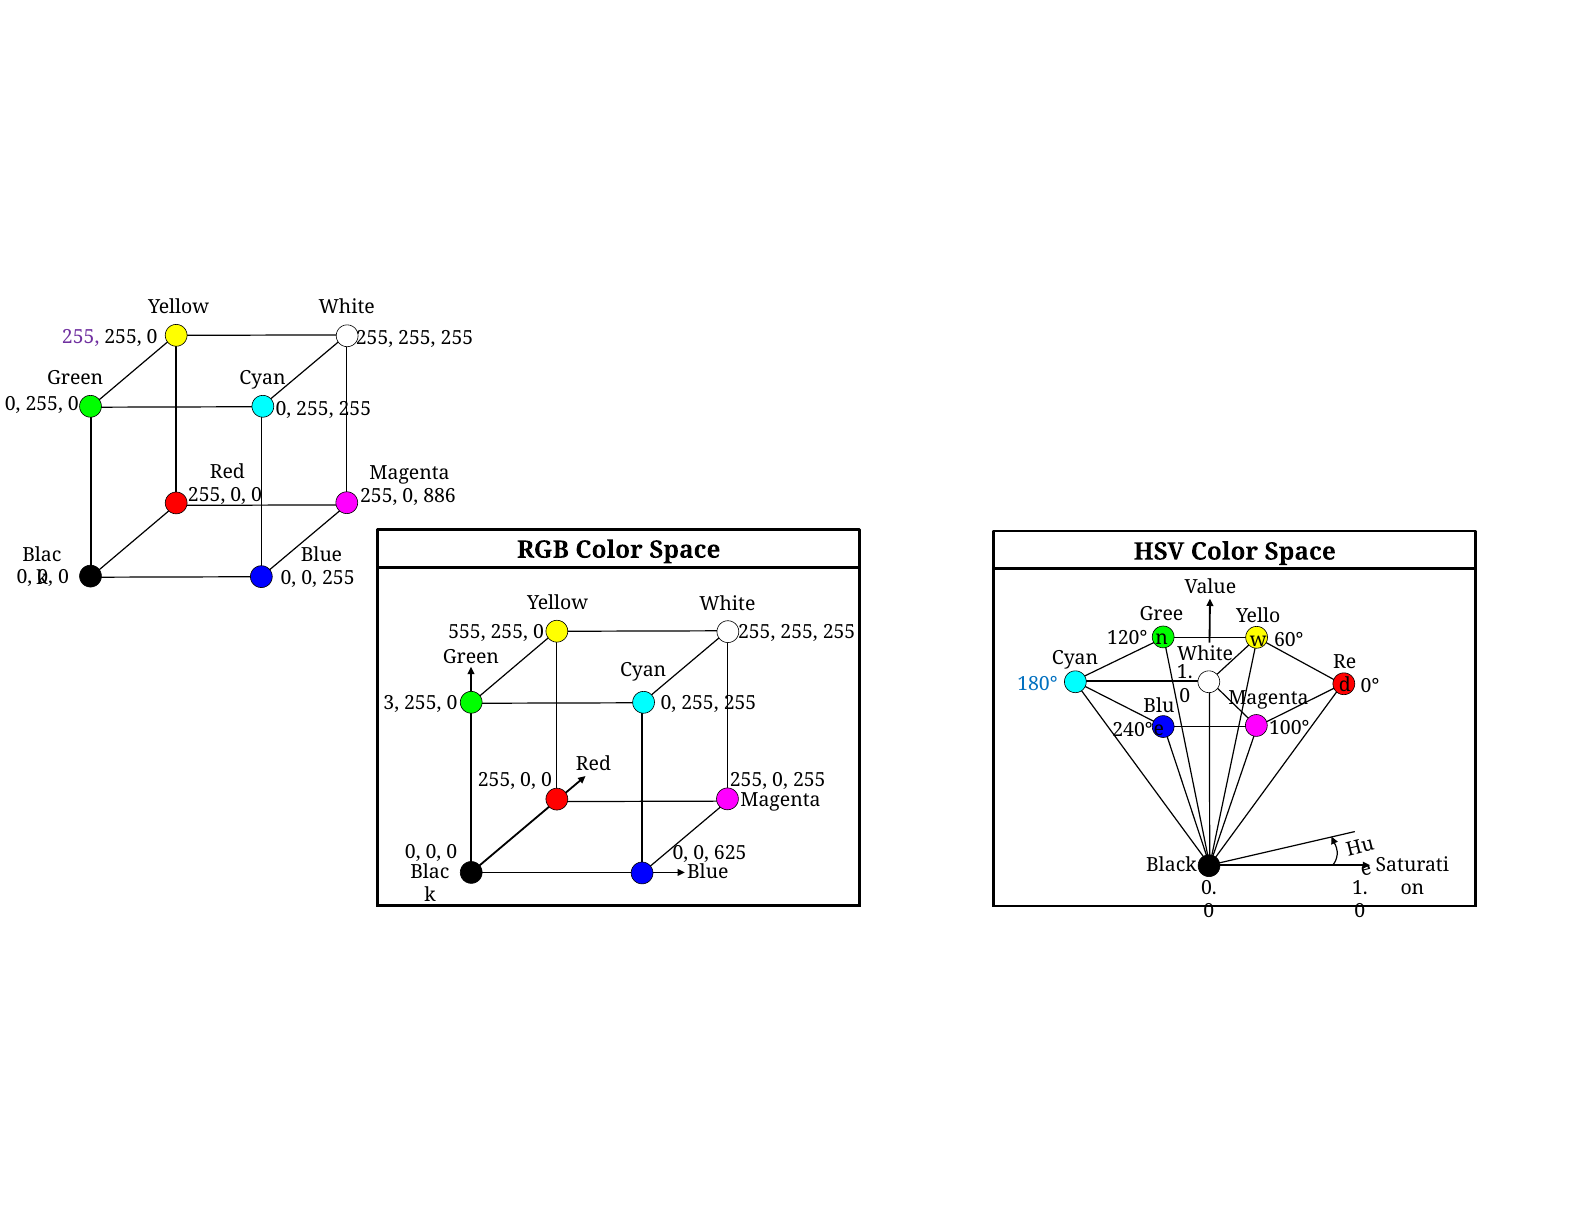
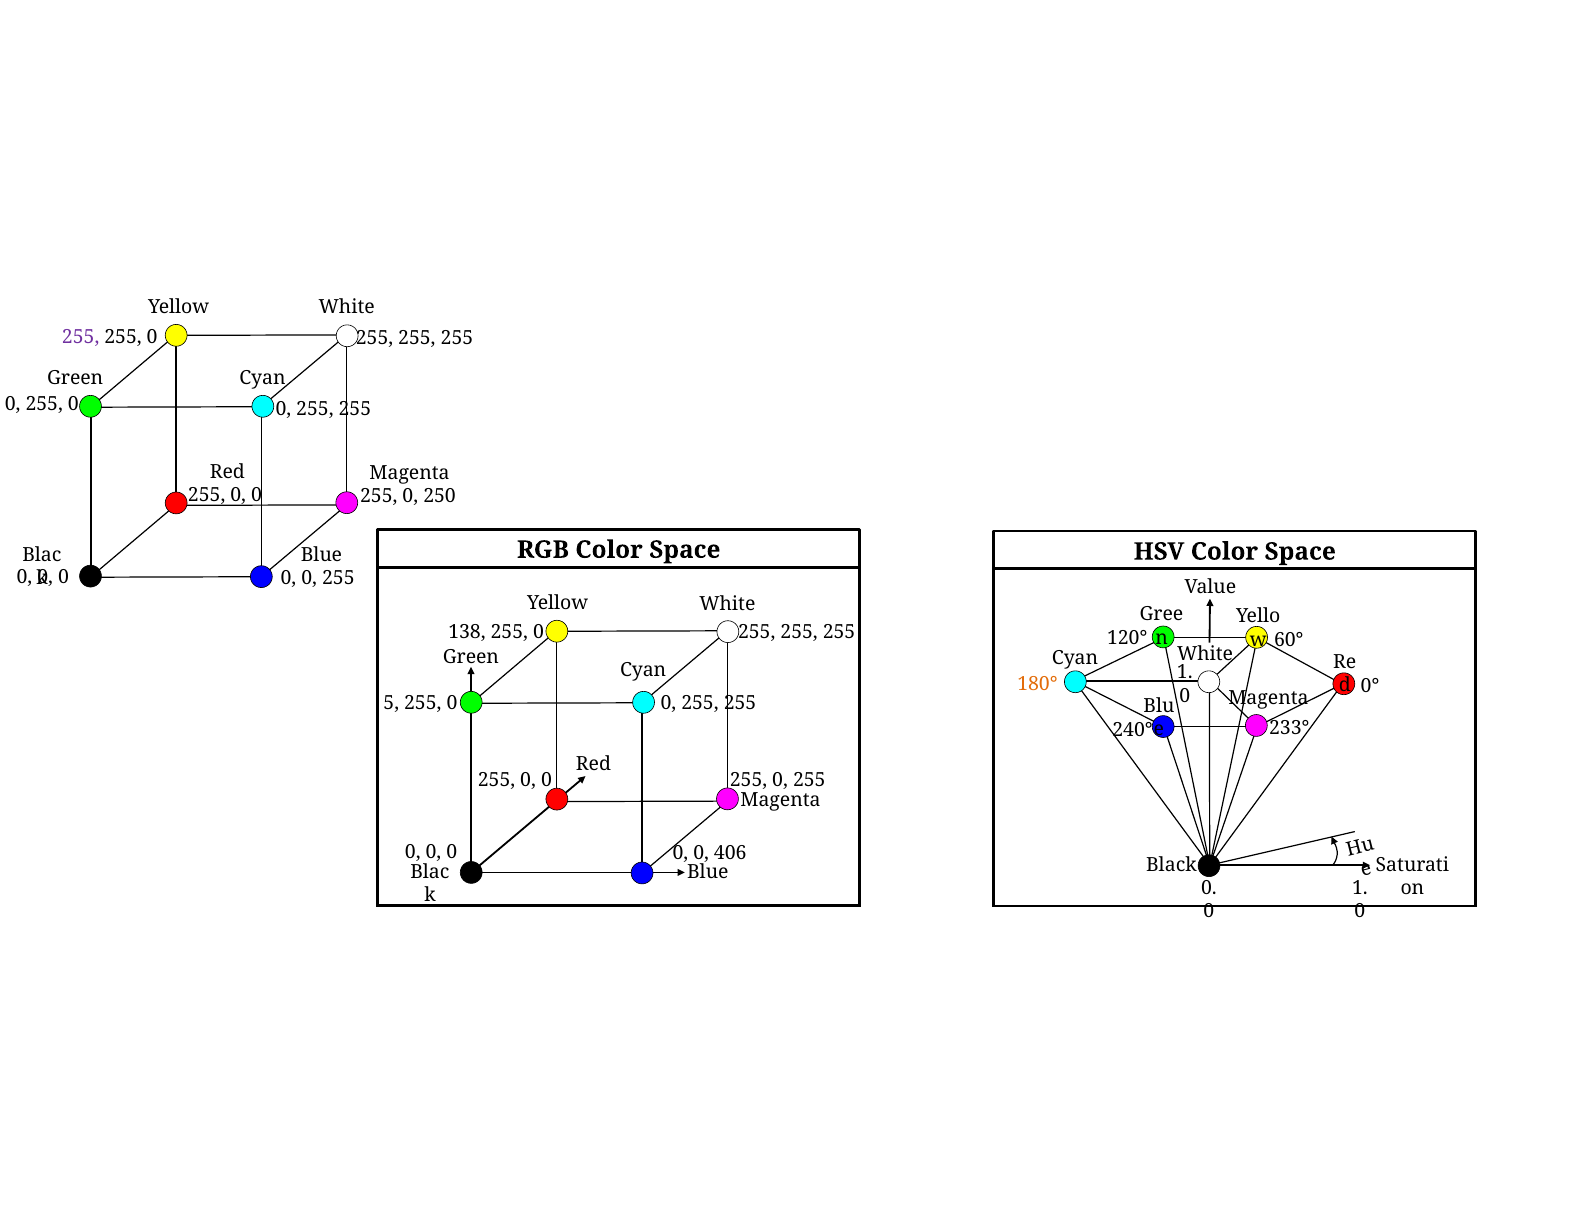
886: 886 -> 250 (440, 497)
555: 555 -> 138 (467, 633)
180° colour: blue -> orange (1037, 684)
3: 3 -> 5 (391, 704)
100°: 100° -> 233° (1289, 729)
625: 625 -> 406 (730, 854)
